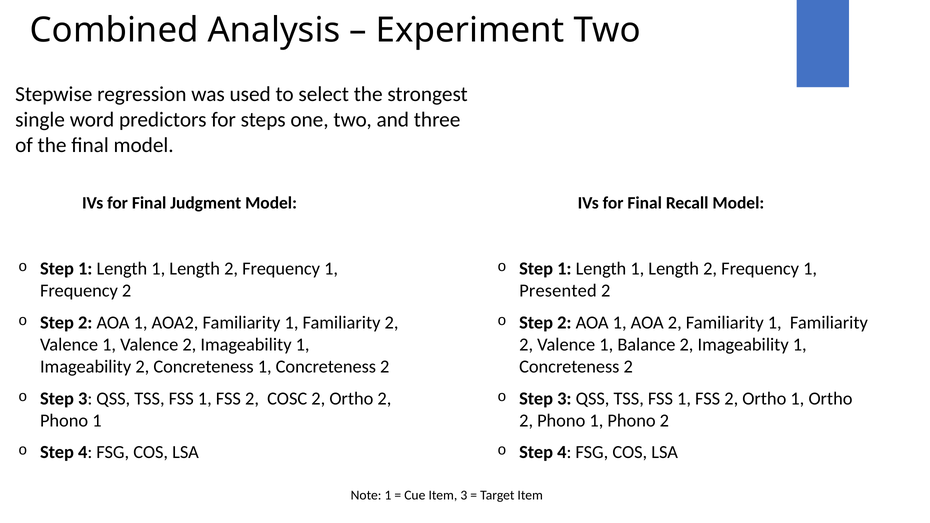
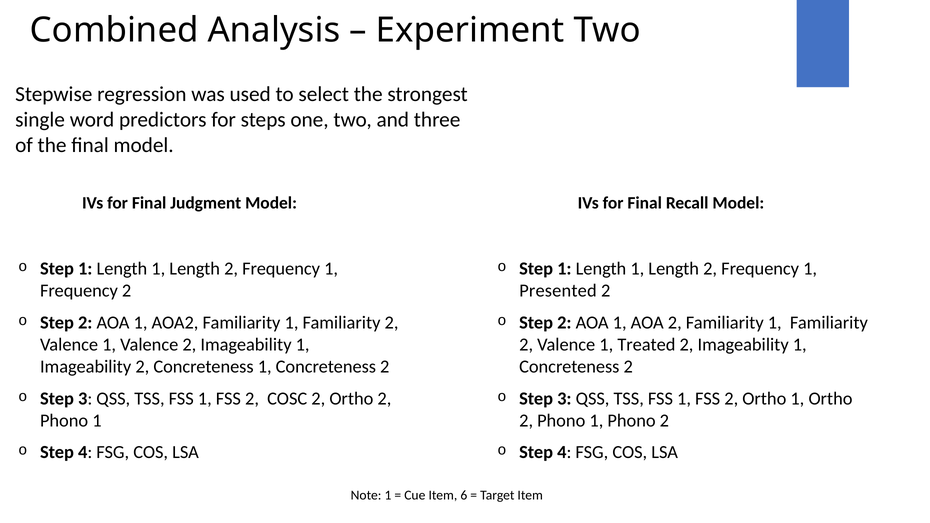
Balance: Balance -> Treated (646, 345)
Item 3: 3 -> 6 (464, 495)
